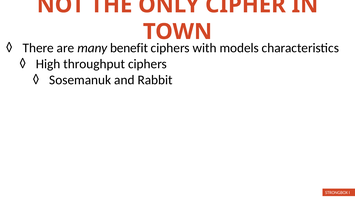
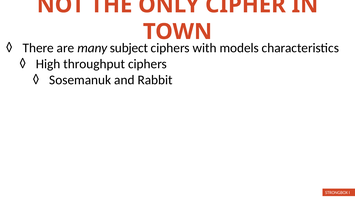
benefit: benefit -> subject (129, 48)
